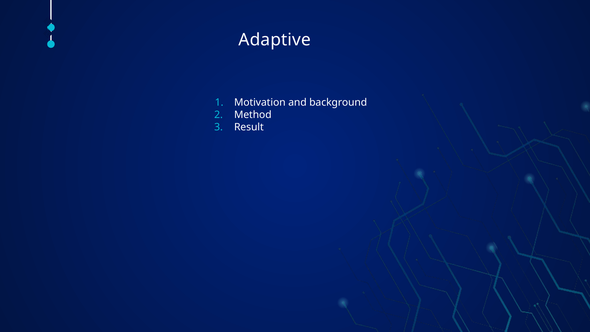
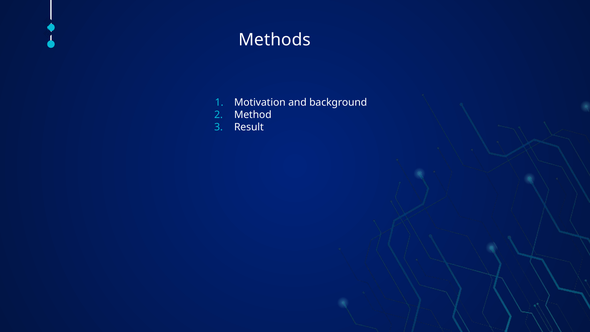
Adaptive: Adaptive -> Methods (275, 40)
